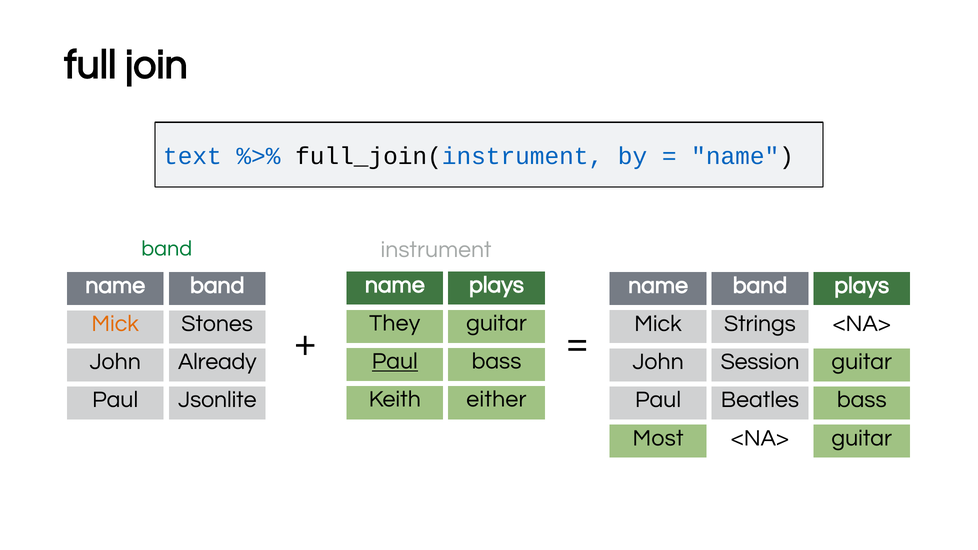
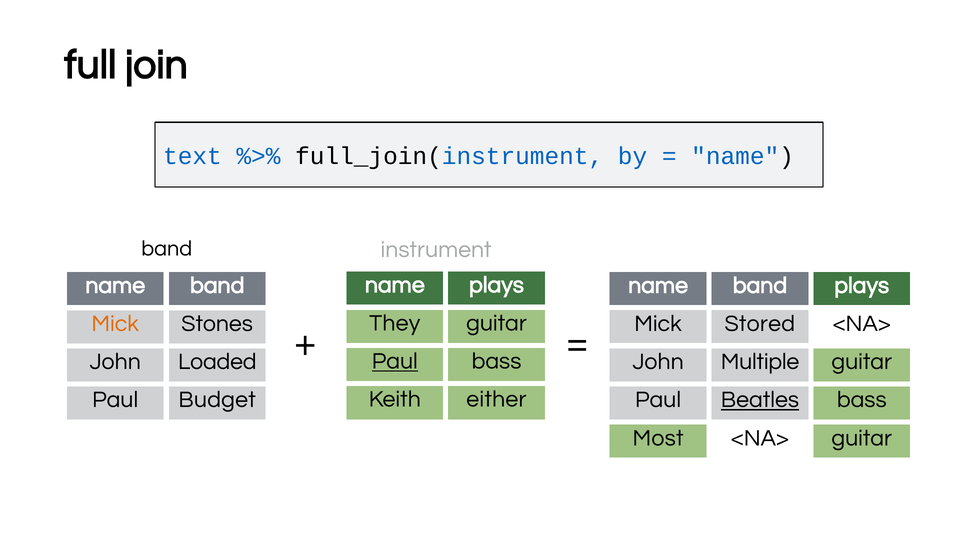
band colour: green -> black (167, 249)
Strings: Strings -> Stored (760, 324)
Already: Already -> Loaded (217, 362)
Session: Session -> Multiple (760, 362)
Jsonlite: Jsonlite -> Budget (217, 400)
Beatles underline: none -> present (760, 400)
